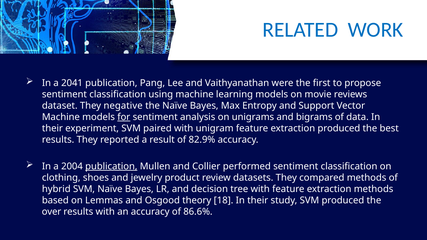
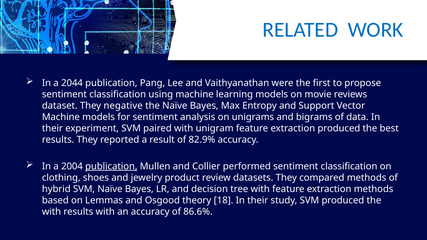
2041: 2041 -> 2044 (72, 83)
for underline: present -> none (124, 117)
over: over -> with (51, 212)
